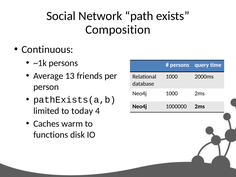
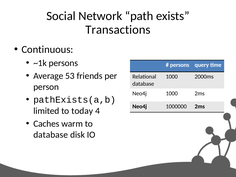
Composition: Composition -> Transactions (118, 30)
13: 13 -> 53 (70, 76)
functions: functions -> database (51, 135)
